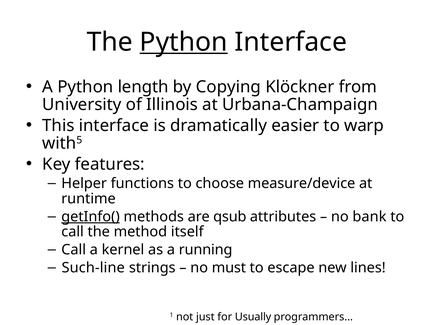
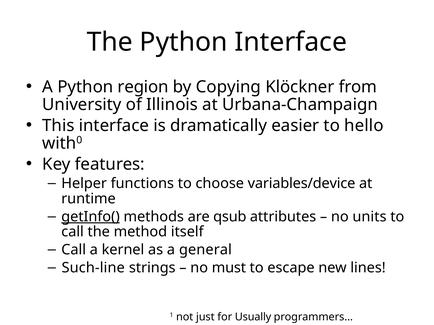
Python underline: present -> none (184, 42)
length: length -> region (143, 87)
warp: warp -> hello (364, 126)
5: 5 -> 0 (79, 140)
measure/device: measure/device -> variables/device (302, 184)
bank: bank -> units (369, 217)
running: running -> general (205, 250)
